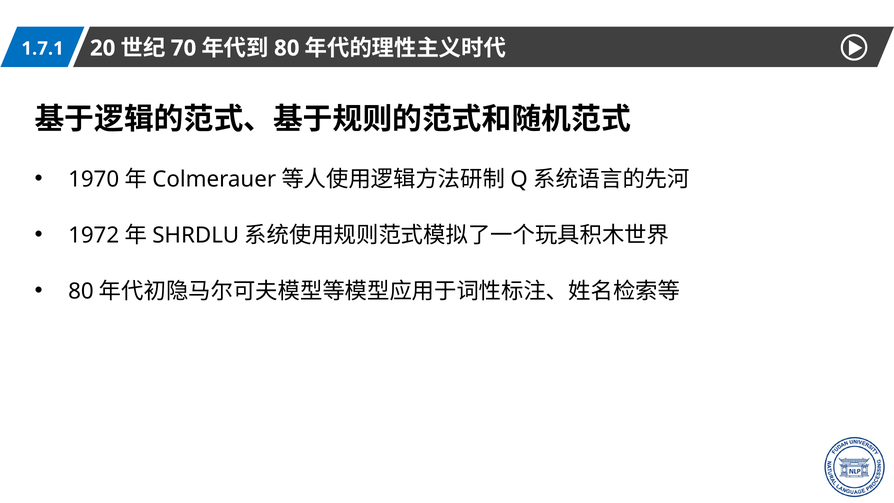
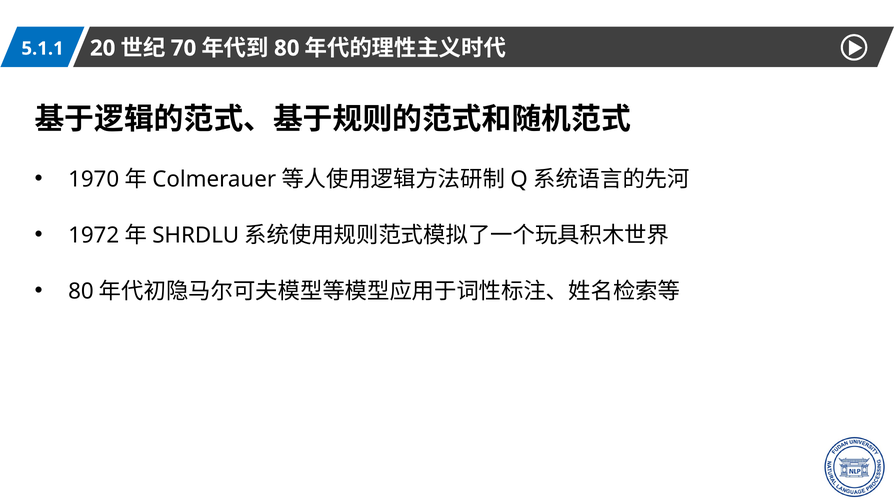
1.7.1: 1.7.1 -> 5.1.1 (43, 48)
